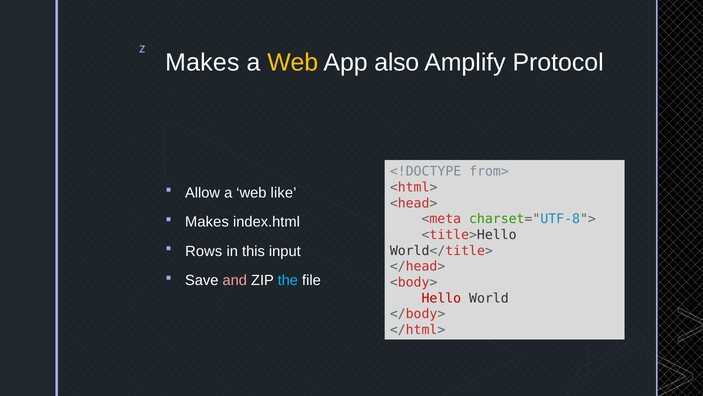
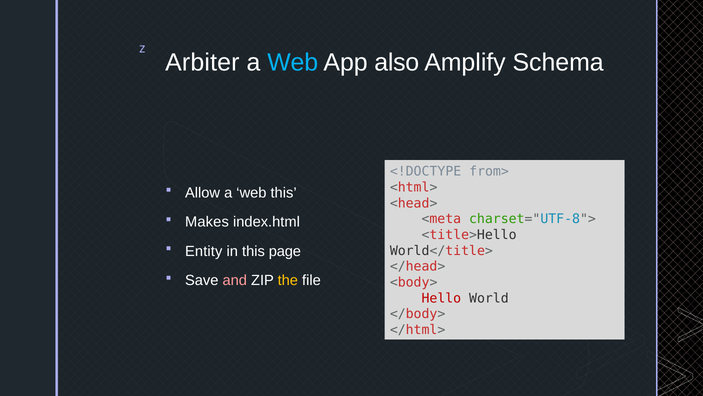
Makes: Makes -> Arbiter (202, 63)
Web colour: yellow -> light blue (293, 63)
Protocol: Protocol -> Schema (558, 63)
web like: like -> this (284, 193)
Rows: Rows -> Entity (204, 251)
input: input -> page (285, 251)
the colour: light blue -> yellow (288, 280)
